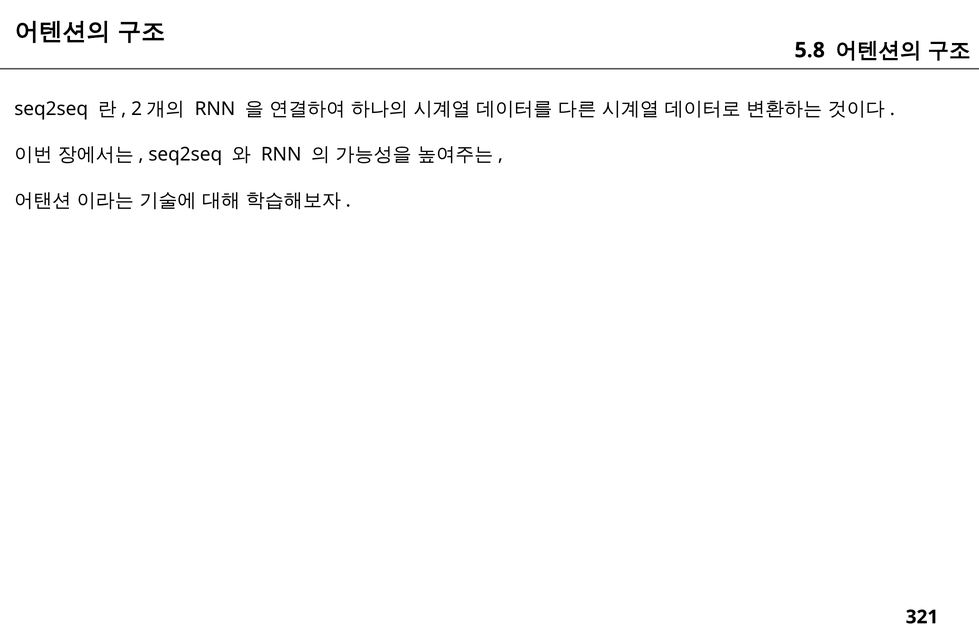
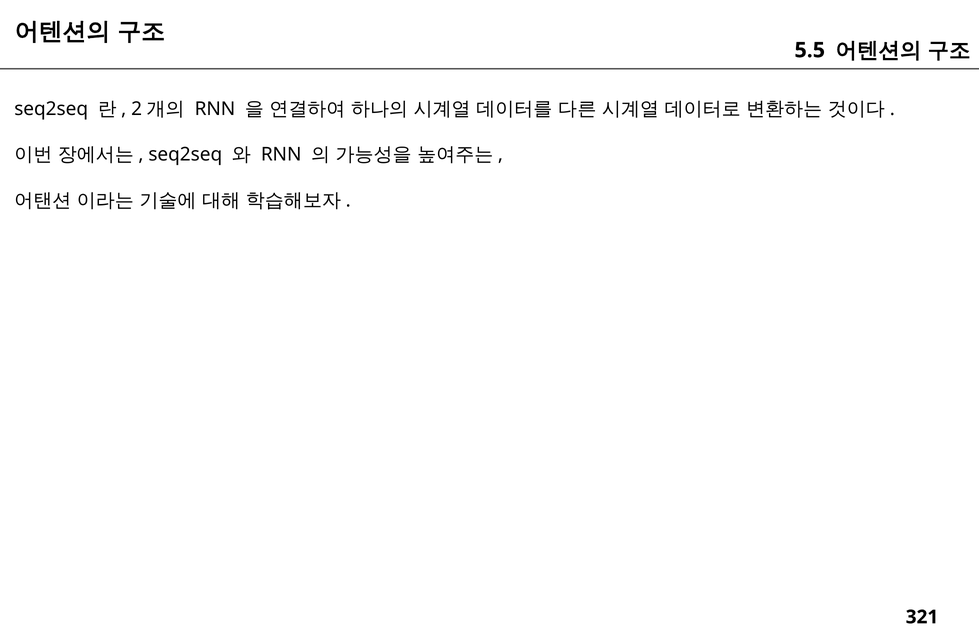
5.8: 5.8 -> 5.5 (810, 50)
